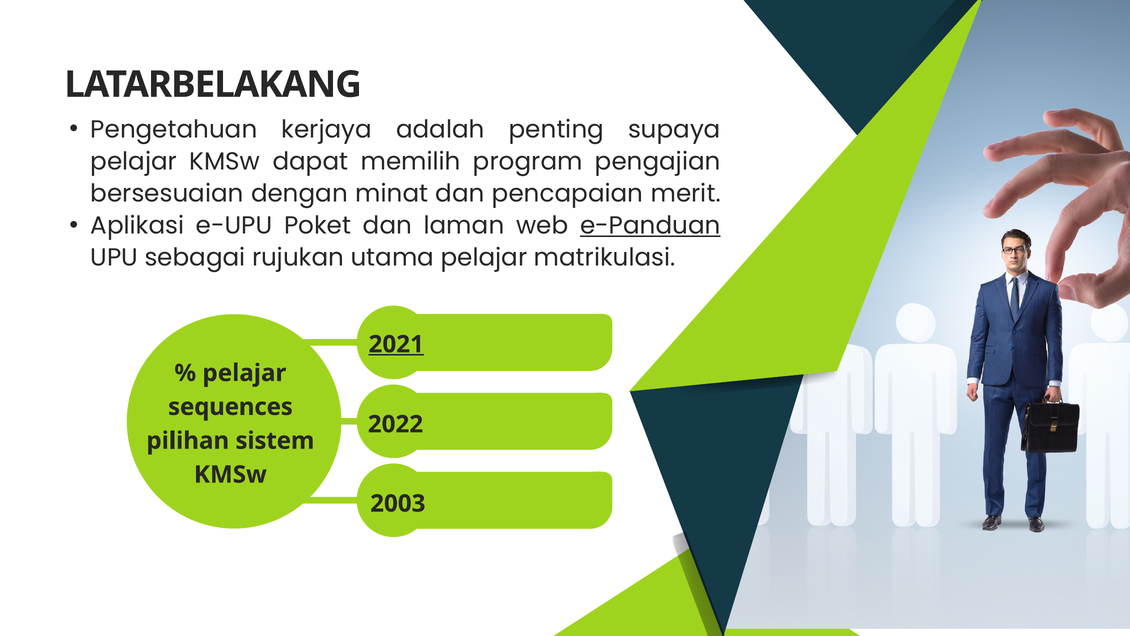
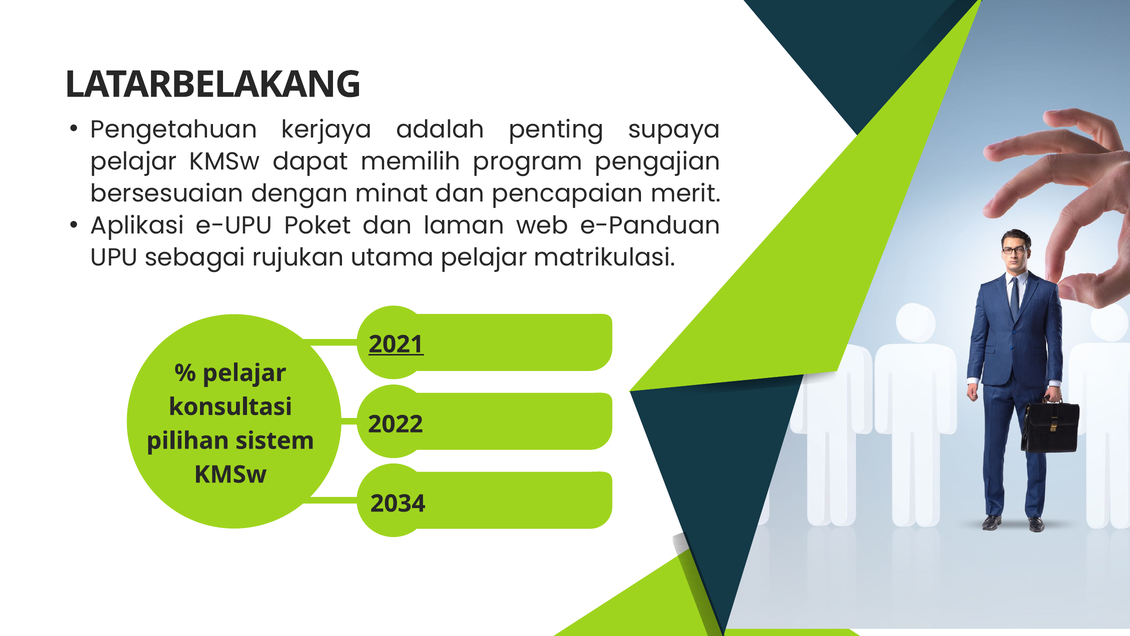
e-Panduan underline: present -> none (650, 226)
sequences: sequences -> konsultasi (230, 407)
2003: 2003 -> 2034 (398, 503)
